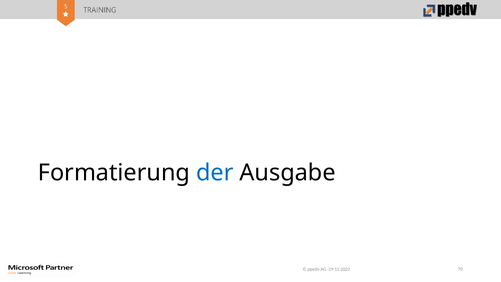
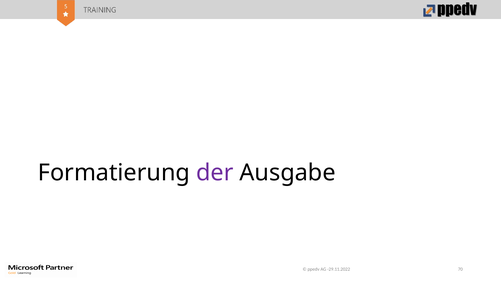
der colour: blue -> purple (215, 173)
